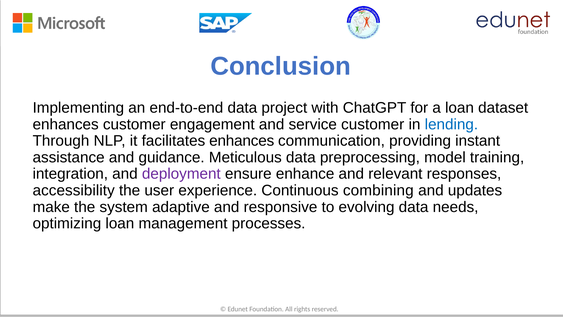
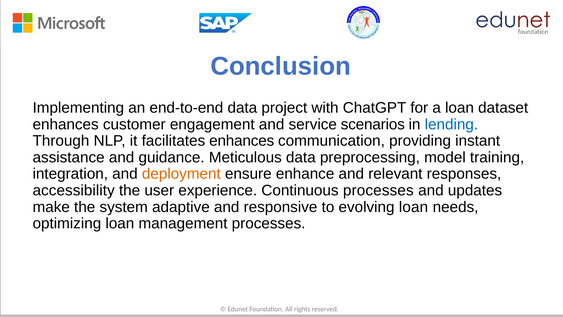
service customer: customer -> scenarios (373, 124)
deployment colour: purple -> orange (181, 174)
Continuous combining: combining -> processes (378, 190)
evolving data: data -> loan (413, 207)
